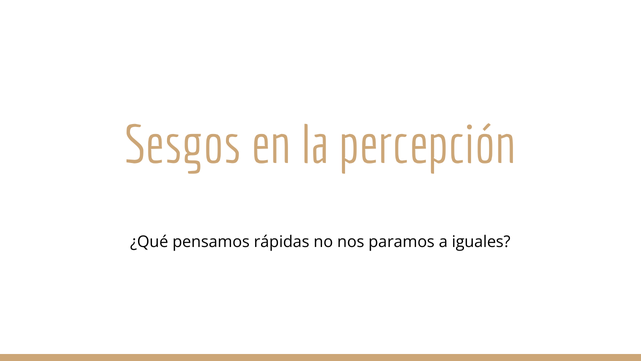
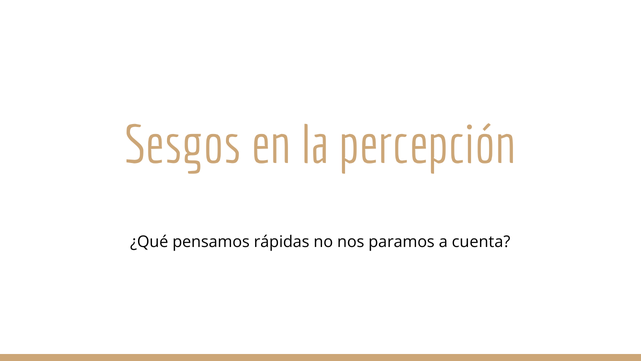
iguales: iguales -> cuenta (481, 242)
